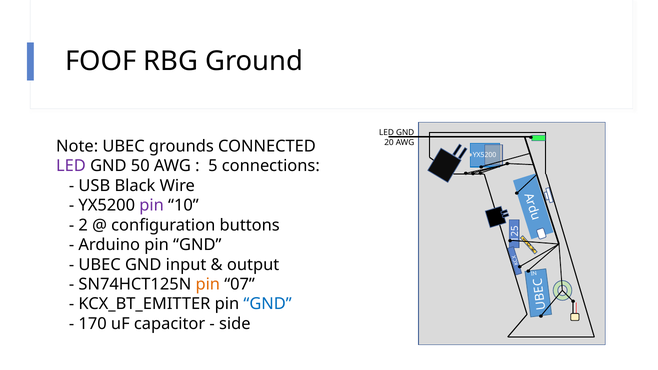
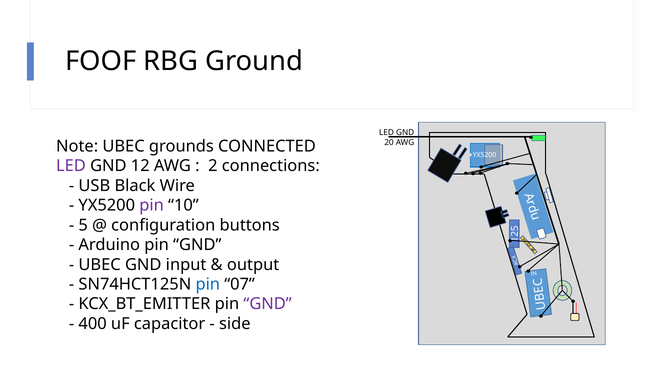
50: 50 -> 12 (140, 166)
5: 5 -> 2 (213, 166)
2: 2 -> 5 (83, 225)
pin colour: orange -> blue (208, 284)
GND colour: blue -> purple (268, 304)
170: 170 -> 400 (93, 324)
